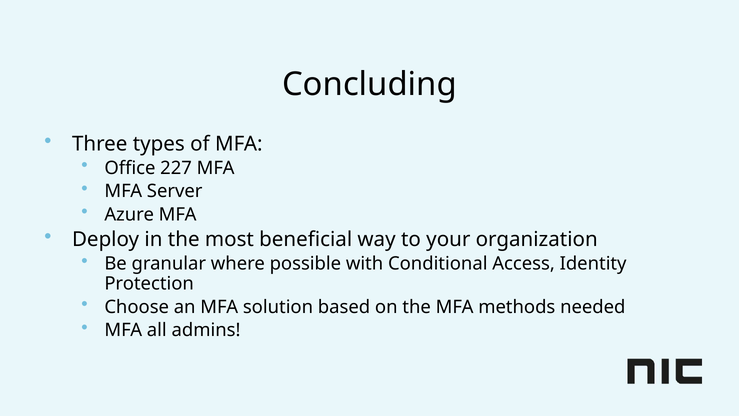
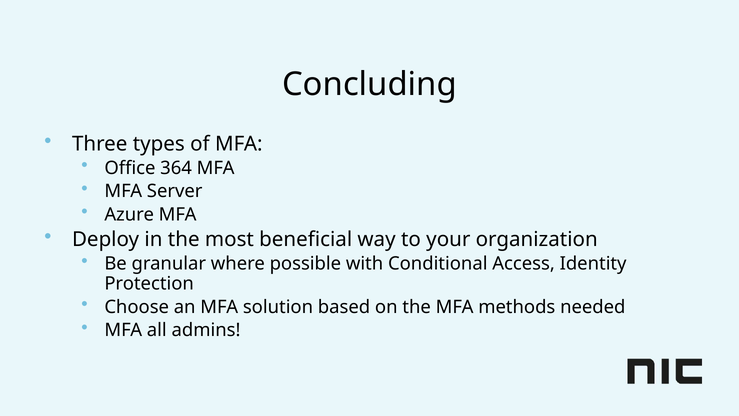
227: 227 -> 364 (176, 168)
